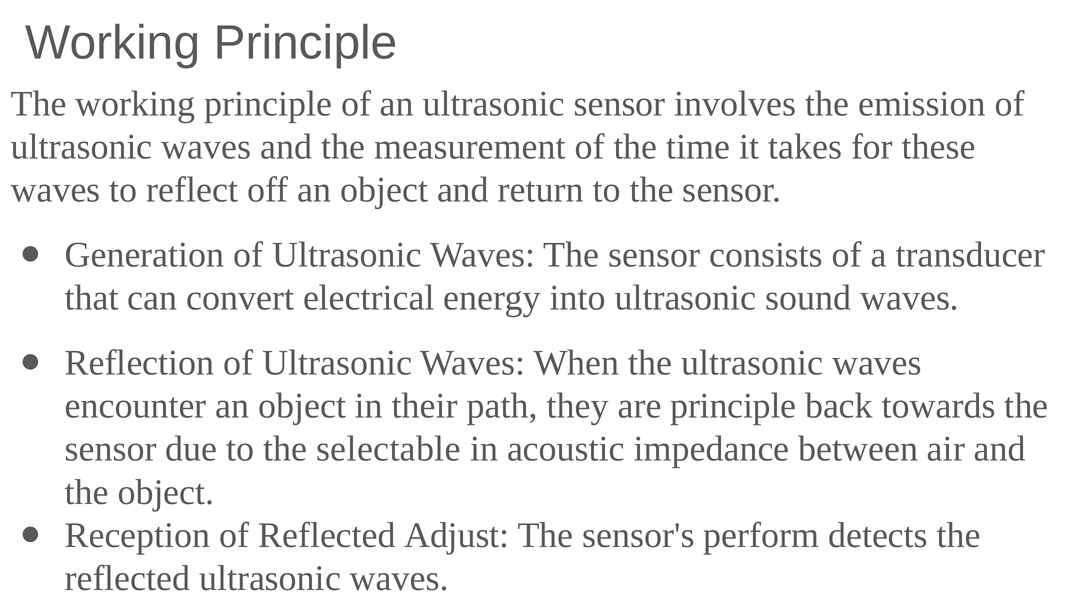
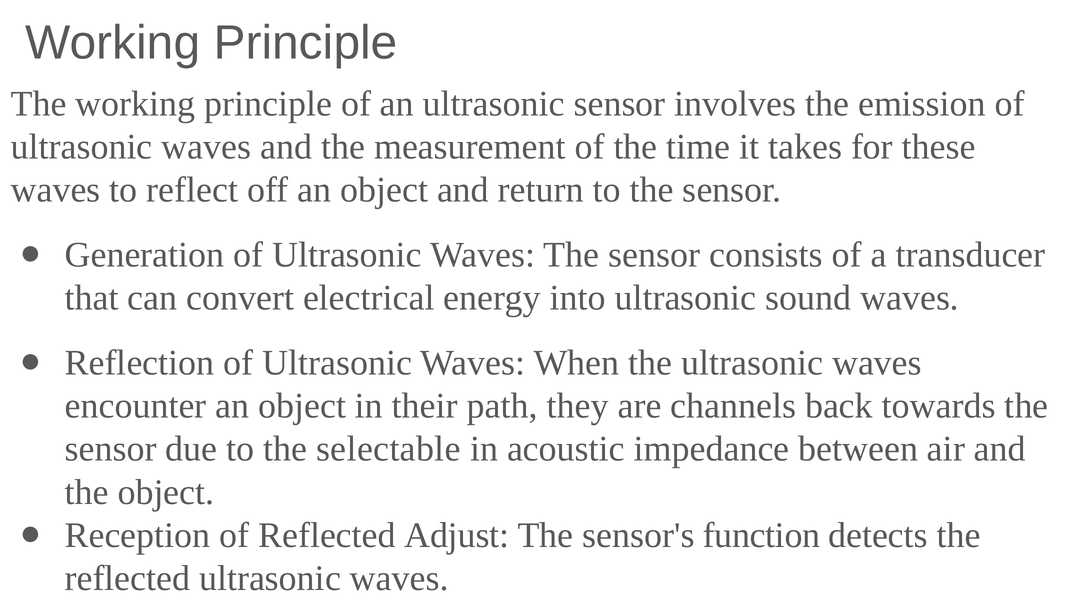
are principle: principle -> channels (733, 406)
perform: perform -> function (762, 535)
